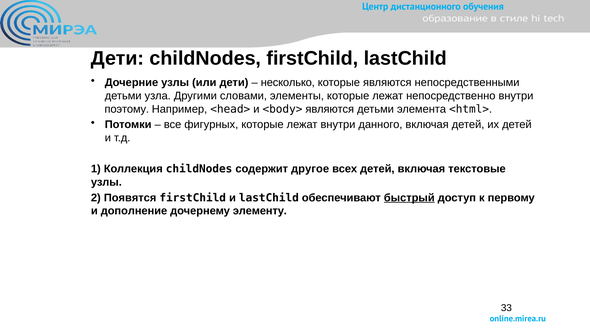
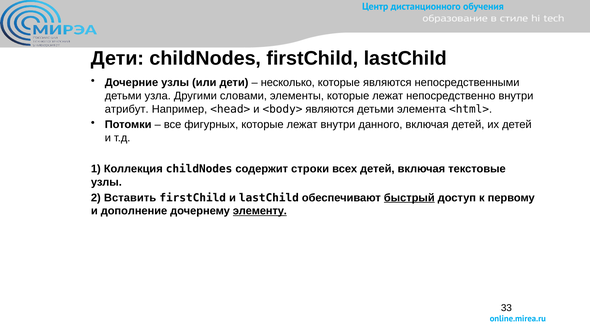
поэтому: поэтому -> атрибут (127, 109)
другое: другое -> строки (310, 169)
Появятся: Появятся -> Вставить (130, 198)
элементу underline: none -> present (260, 211)
